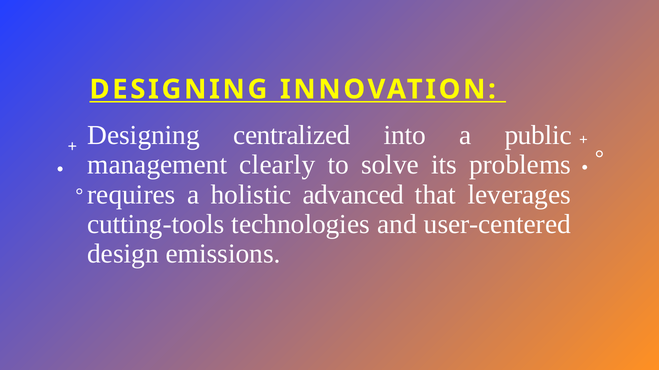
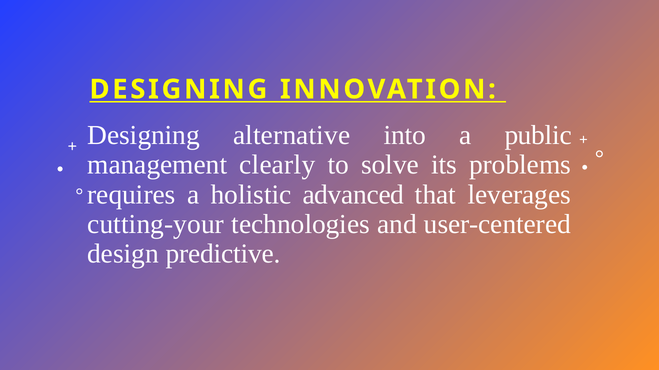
centralized: centralized -> alternative (292, 136)
cutting-tools: cutting-tools -> cutting-your (156, 224)
emissions: emissions -> predictive (223, 254)
